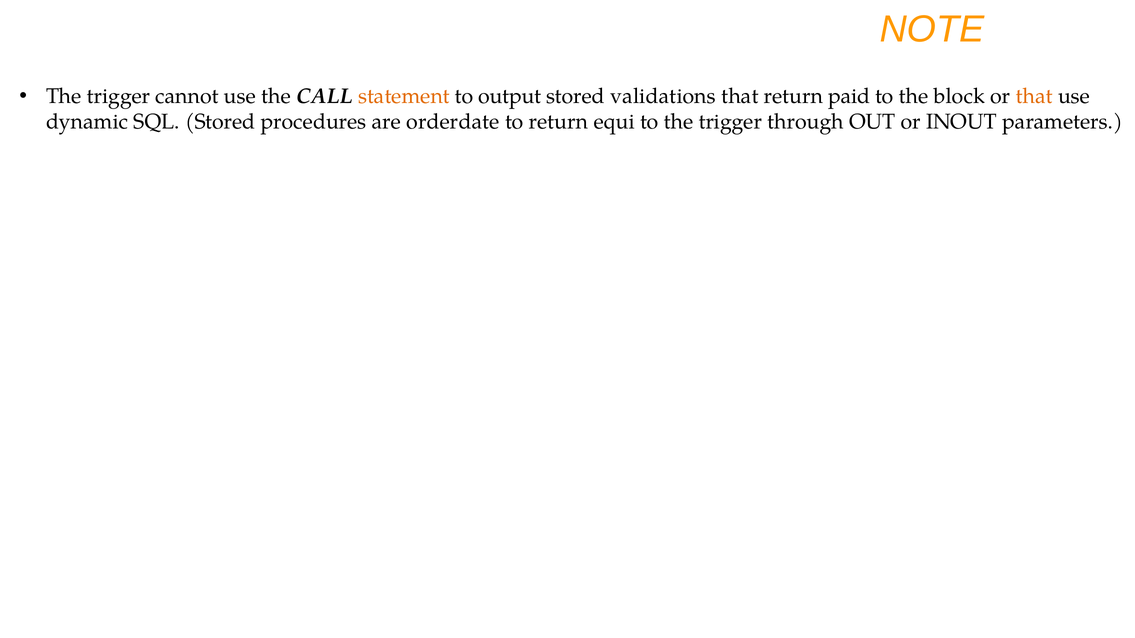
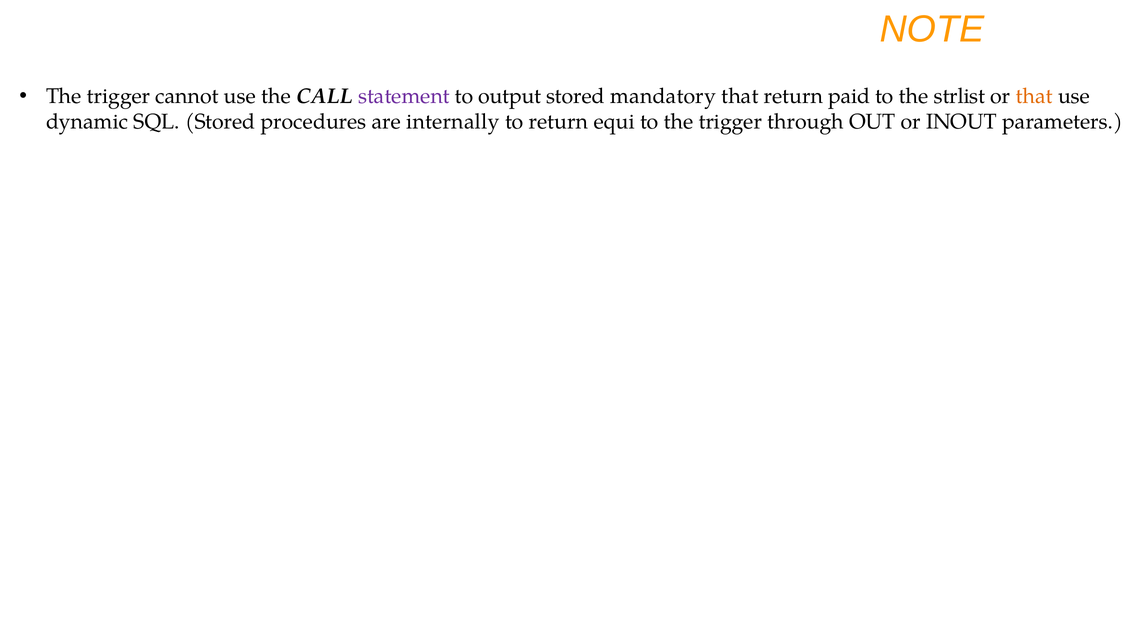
statement colour: orange -> purple (404, 96)
validations: validations -> mandatory (663, 96)
block: block -> strlist (959, 96)
orderdate: orderdate -> internally (453, 122)
